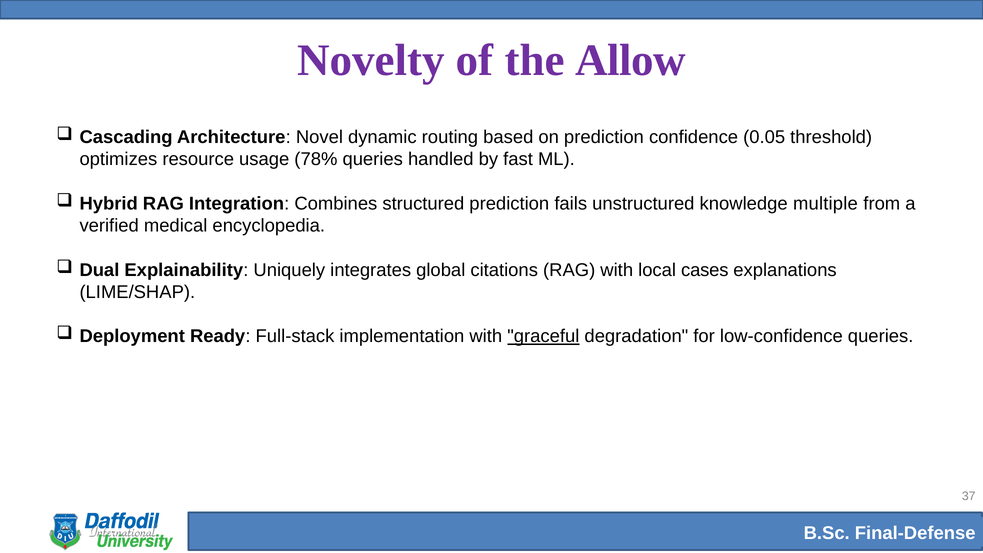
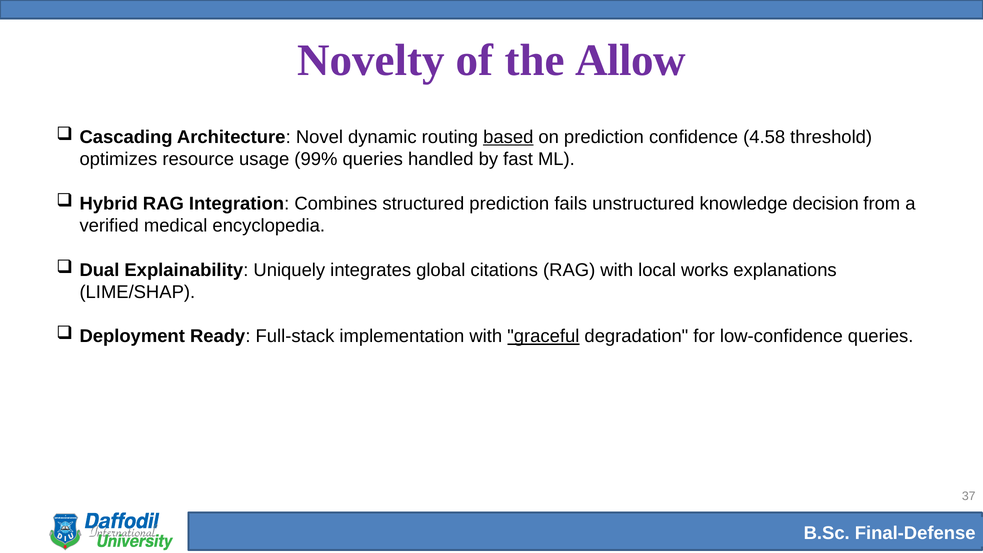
based underline: none -> present (508, 137)
0.05: 0.05 -> 4.58 (764, 137)
78%: 78% -> 99% (316, 159)
multiple: multiple -> decision (826, 204)
cases: cases -> works (705, 270)
